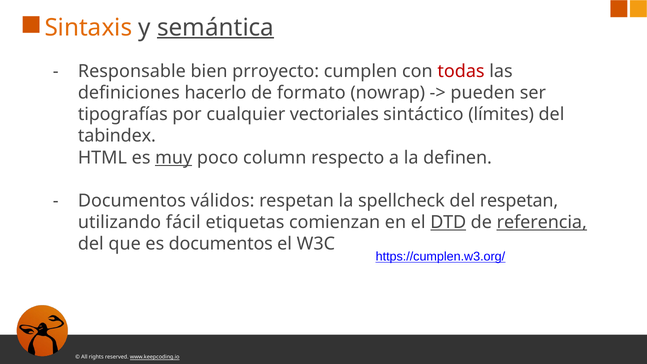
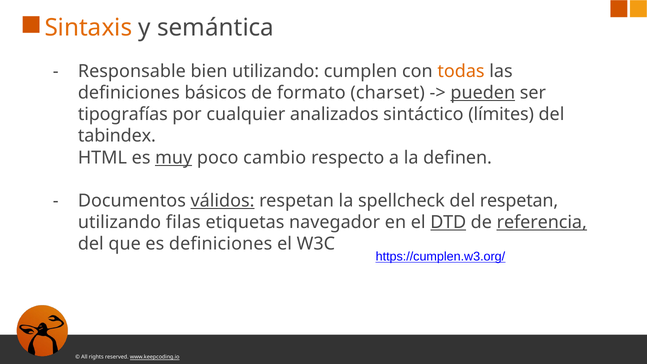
semántica underline: present -> none (216, 27)
bien prroyecto: prroyecto -> utilizando (276, 71)
todas colour: red -> orange (461, 71)
hacerlo: hacerlo -> básicos (215, 93)
nowrap: nowrap -> charset (388, 93)
pueden underline: none -> present (483, 93)
vectoriales: vectoriales -> analizados (334, 114)
column: column -> cambio (275, 158)
válidos underline: none -> present (223, 201)
fácil: fácil -> filas (183, 222)
comienzan: comienzan -> navegador (335, 222)
es documentos: documentos -> definiciones (221, 244)
